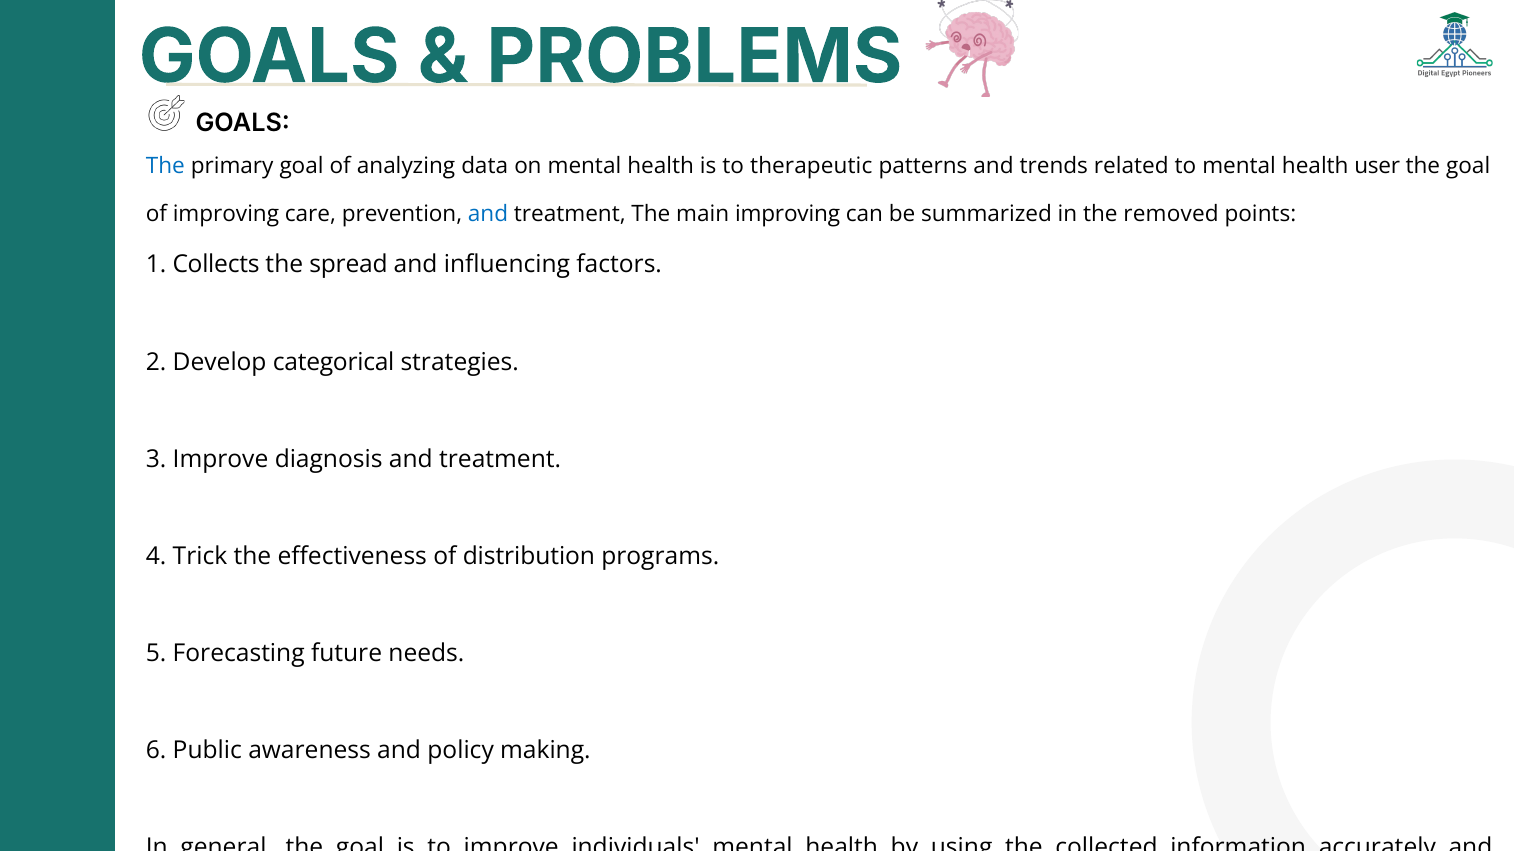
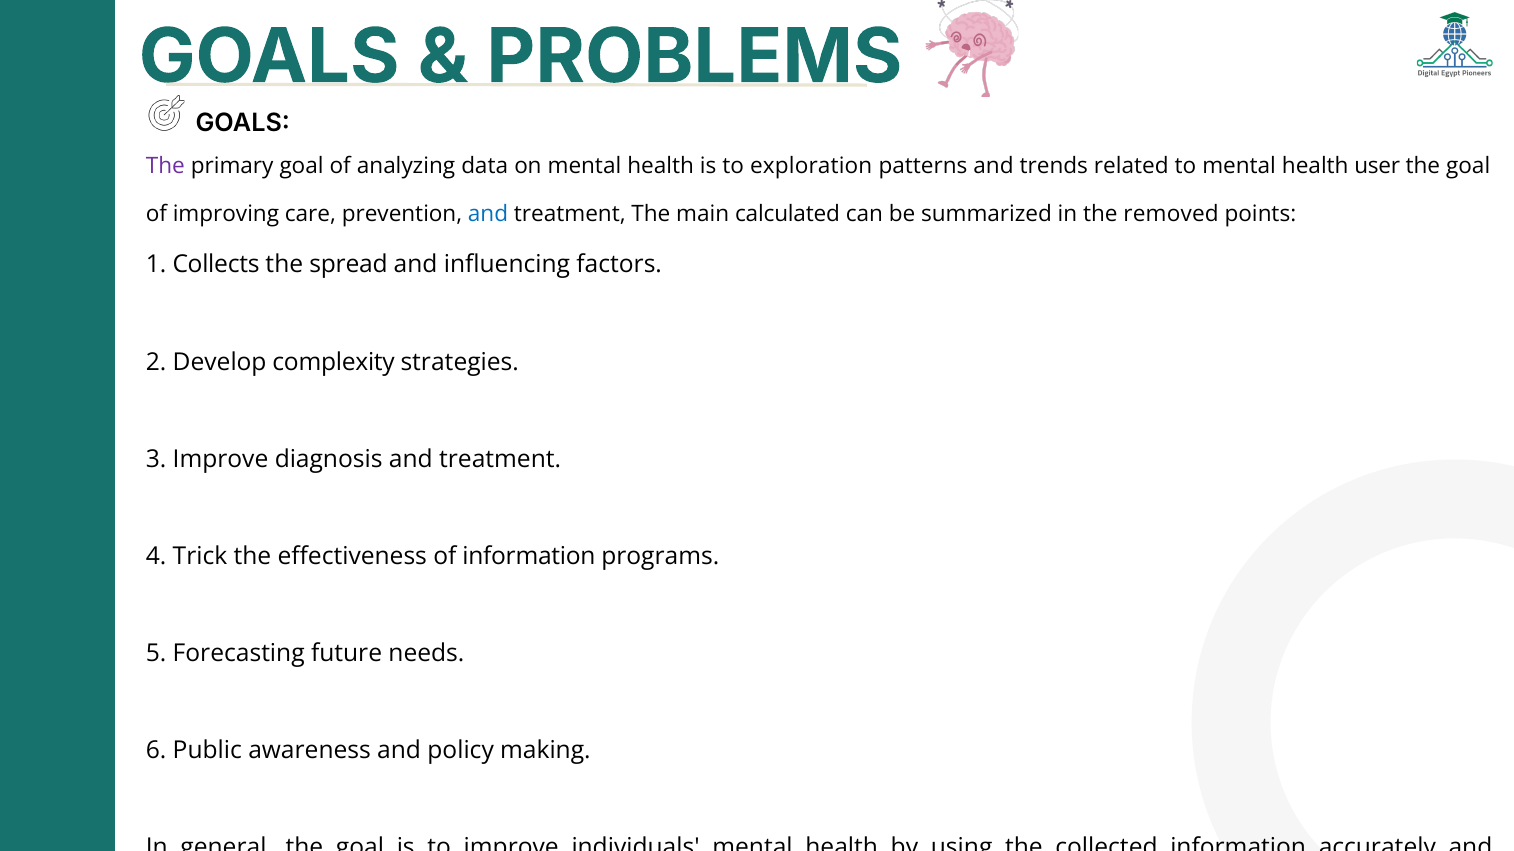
The colour: blue -> purple (165, 166)
therapeutic: therapeutic -> exploration (811, 166)
main improving: improving -> calculated (788, 214)
categorical: categorical -> complexity (334, 362)
of distribution: distribution -> information (529, 557)
